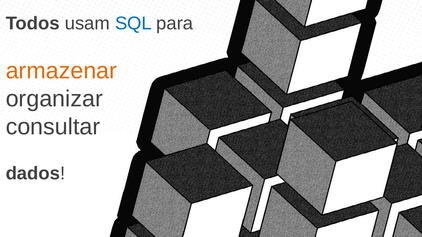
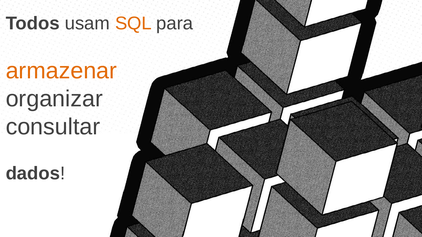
SQL colour: blue -> orange (133, 23)
